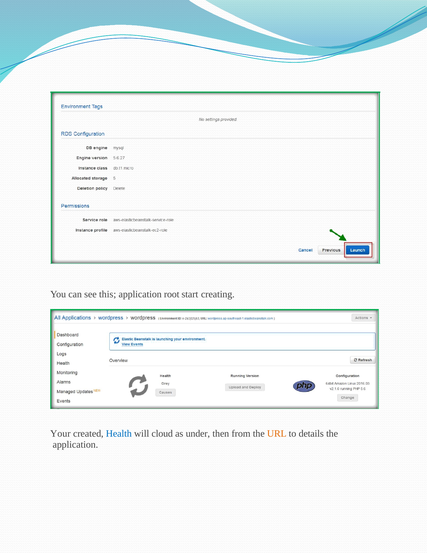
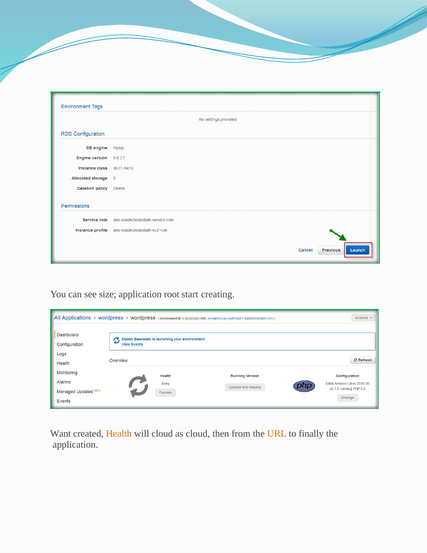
this: this -> size (108, 294)
Your: Your -> Want (61, 433)
Health colour: blue -> orange (119, 433)
as under: under -> cloud (198, 433)
details: details -> finally (311, 433)
